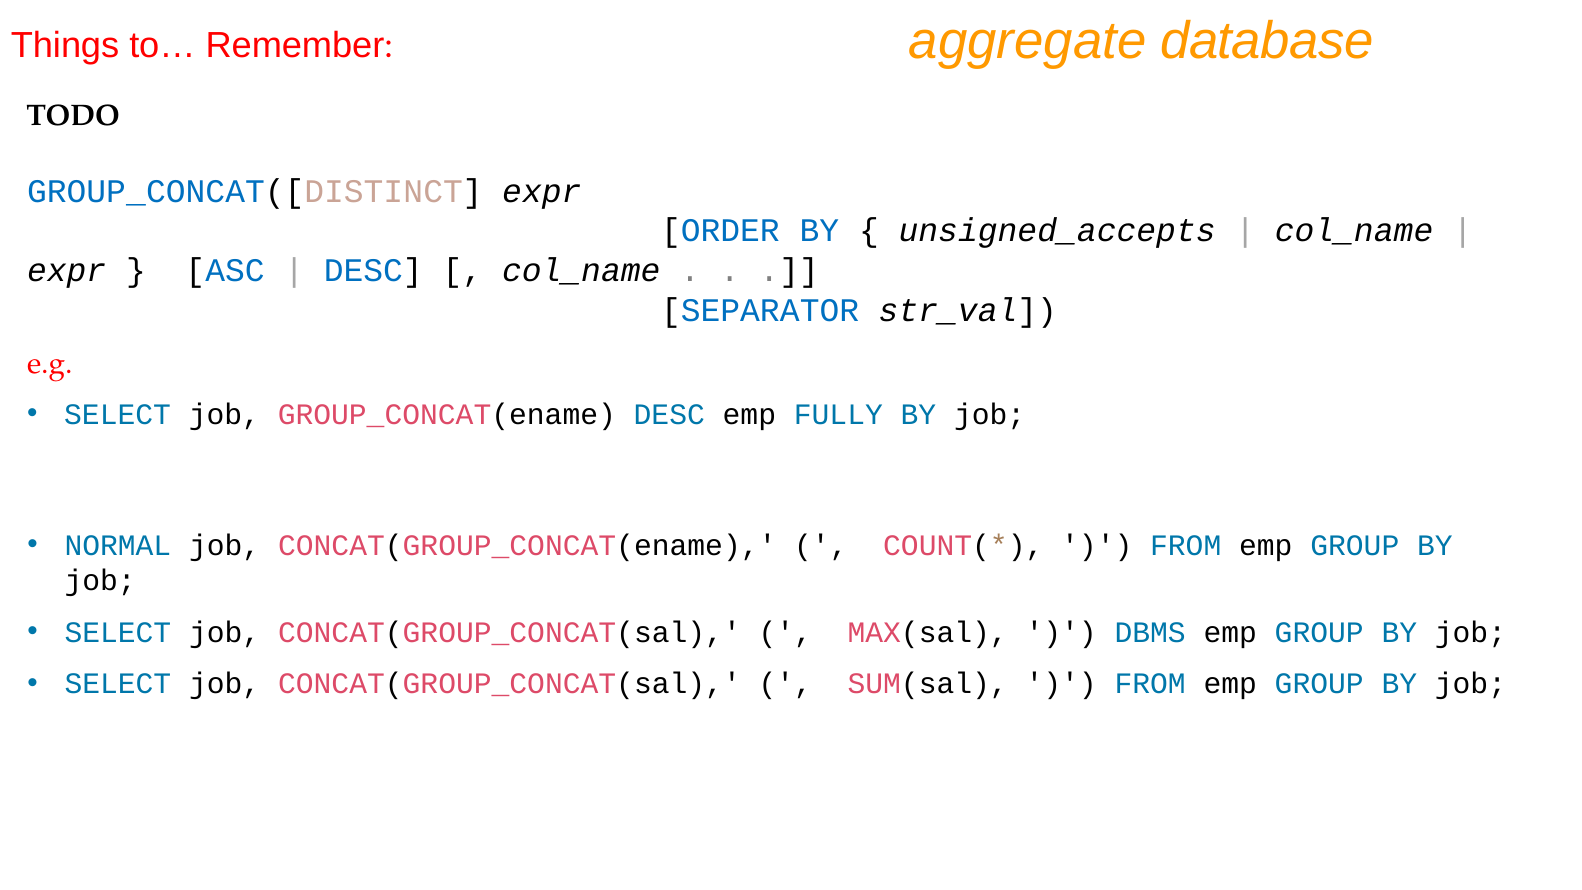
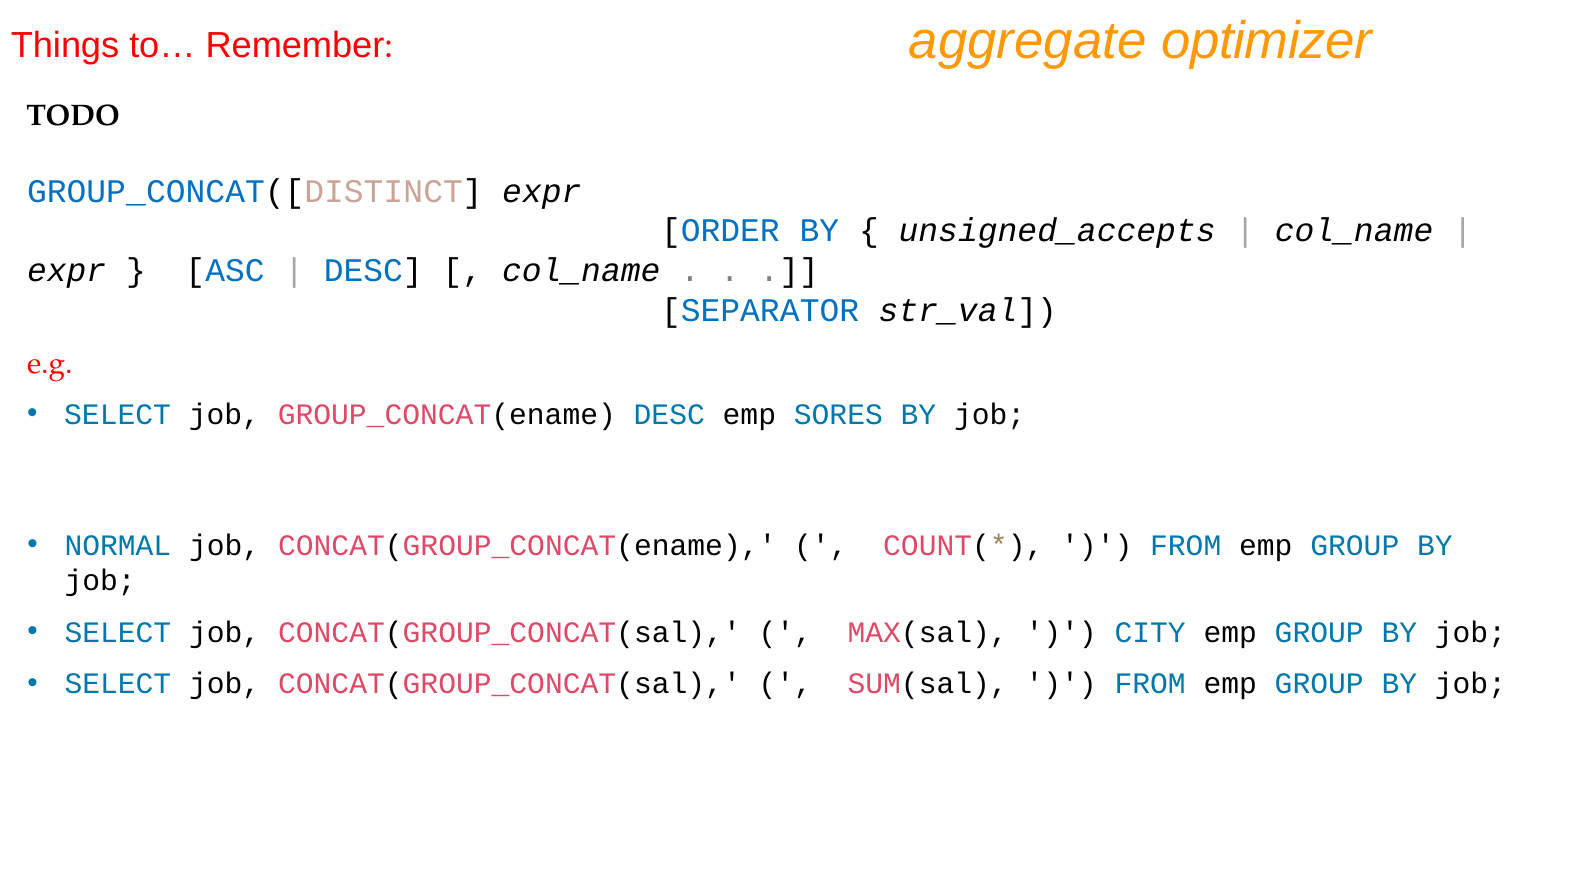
database: database -> optimizer (1267, 41)
FULLY: FULLY -> SORES (838, 415)
DBMS: DBMS -> CITY (1150, 632)
